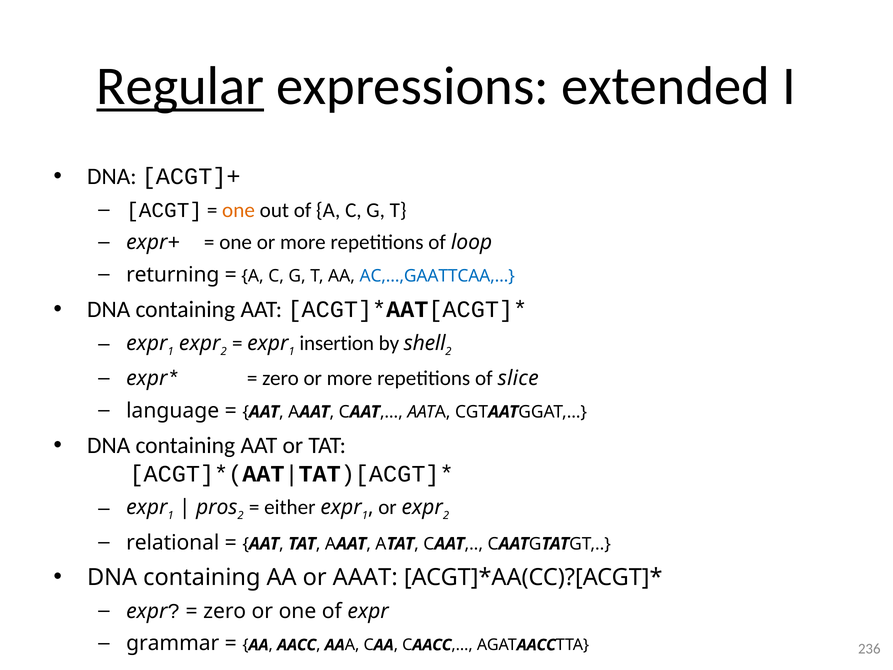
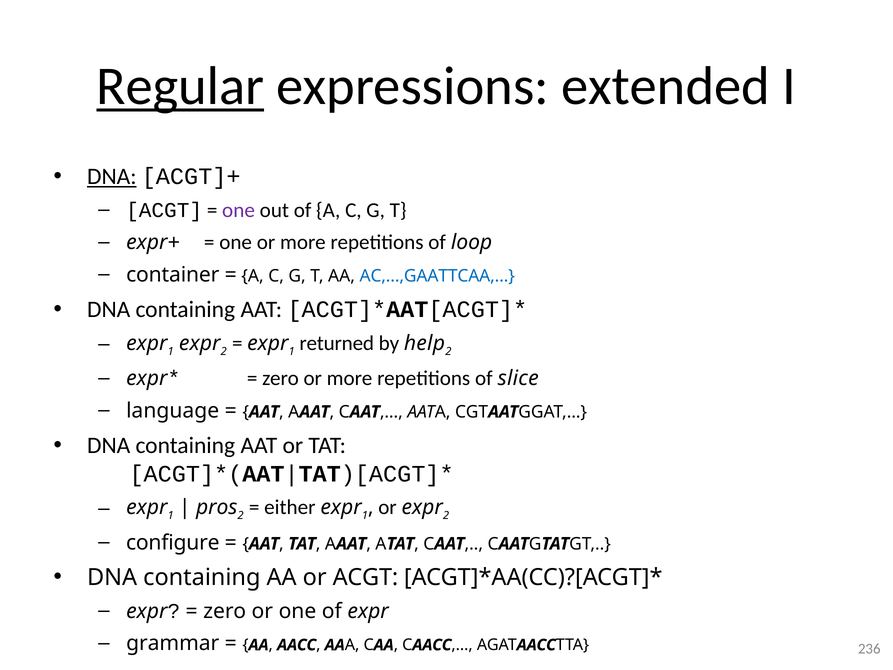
DNA underline: none -> present (112, 177)
one colour: orange -> purple (238, 210)
returning: returning -> container (173, 275)
insertion: insertion -> returned (337, 343)
shell: shell -> help (424, 343)
relational: relational -> configure (173, 542)
or AAAT: AAAT -> ACGT (365, 577)
